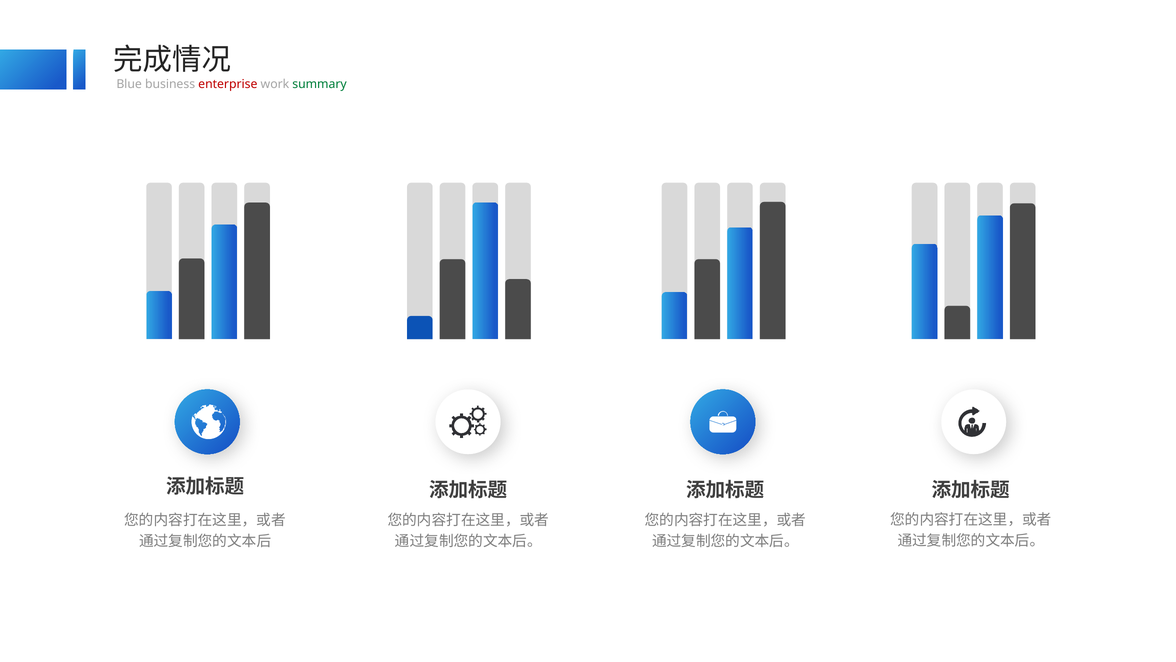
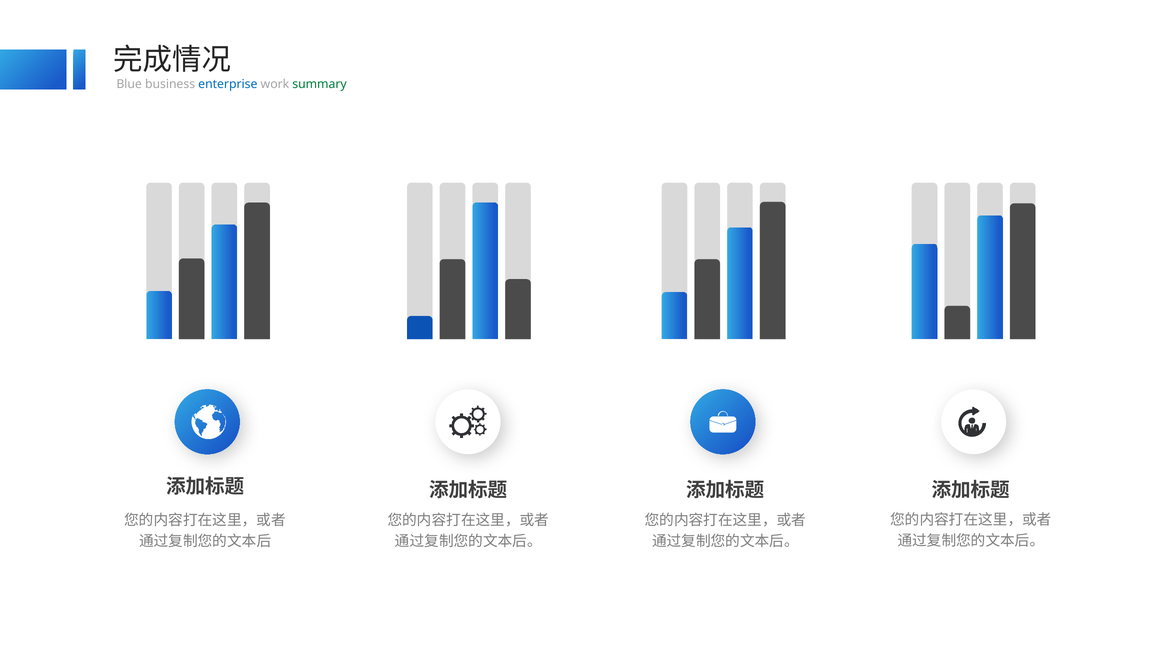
enterprise colour: red -> blue (228, 84)
